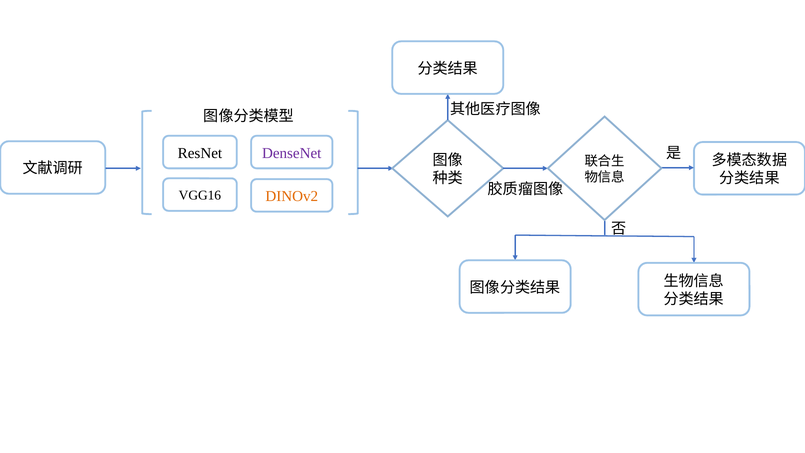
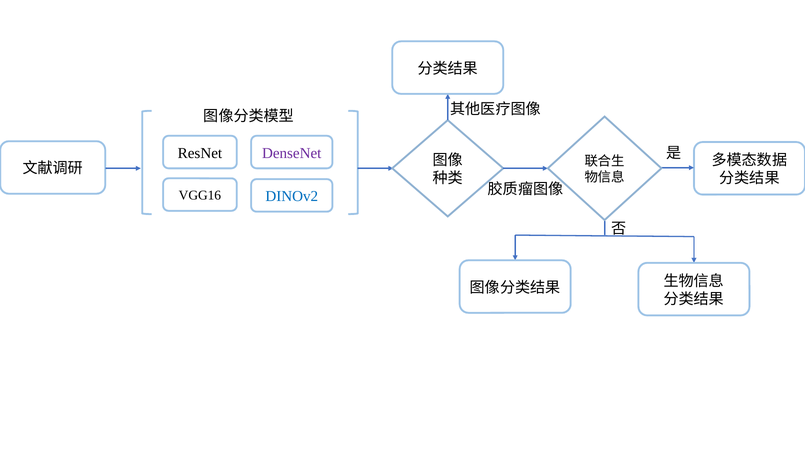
DINOv2 colour: orange -> blue (292, 196)
